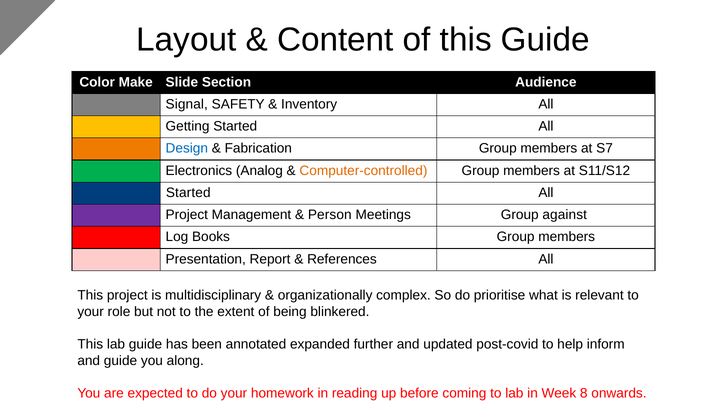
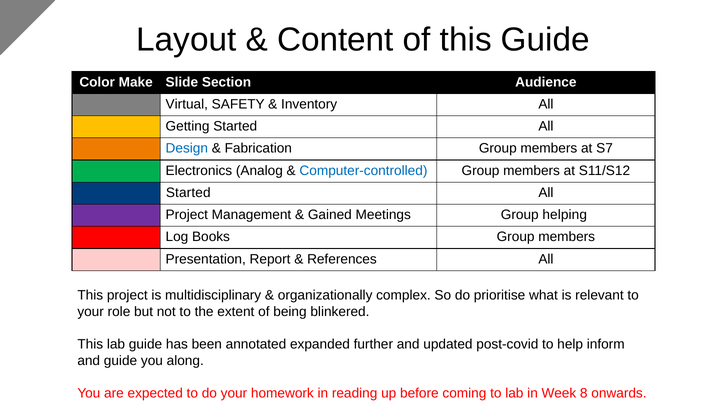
Signal: Signal -> Virtual (187, 104)
Computer-controlled colour: orange -> blue (363, 171)
Person: Person -> Gained (330, 215)
against: against -> helping (565, 215)
